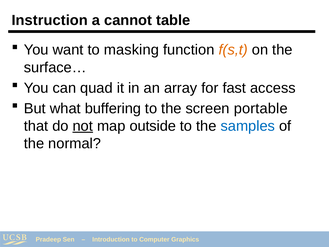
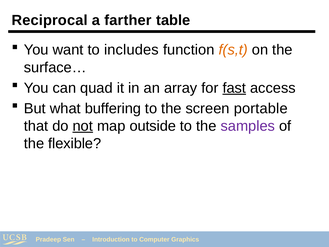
Instruction: Instruction -> Reciprocal (50, 20)
cannot: cannot -> farther (128, 20)
masking: masking -> includes (131, 50)
fast underline: none -> present (234, 88)
samples colour: blue -> purple (248, 126)
normal: normal -> flexible (75, 143)
